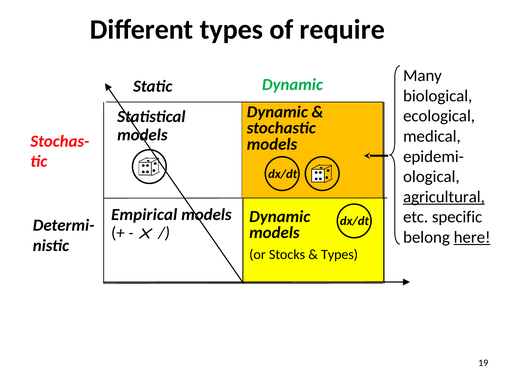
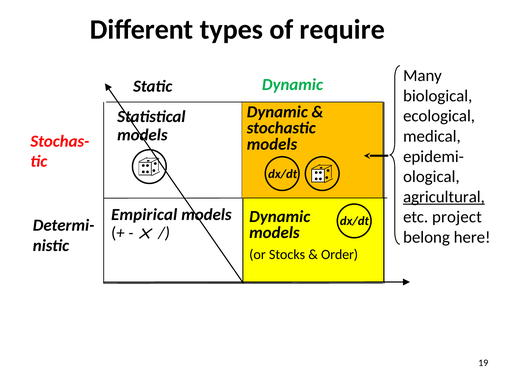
specific: specific -> project (457, 217)
here underline: present -> none (472, 238)
Types: Types -> Order (340, 255)
